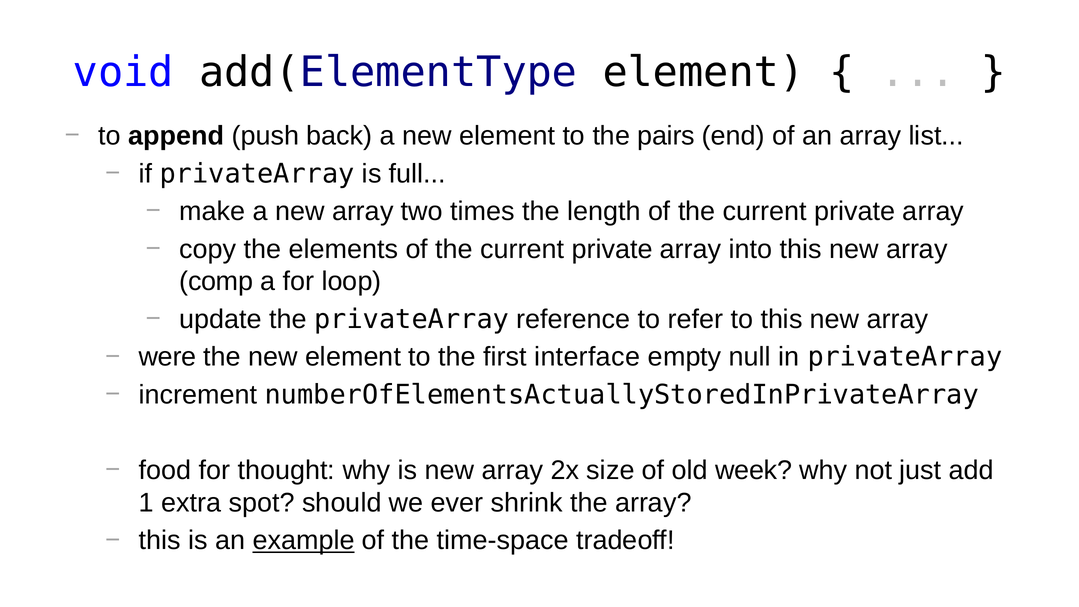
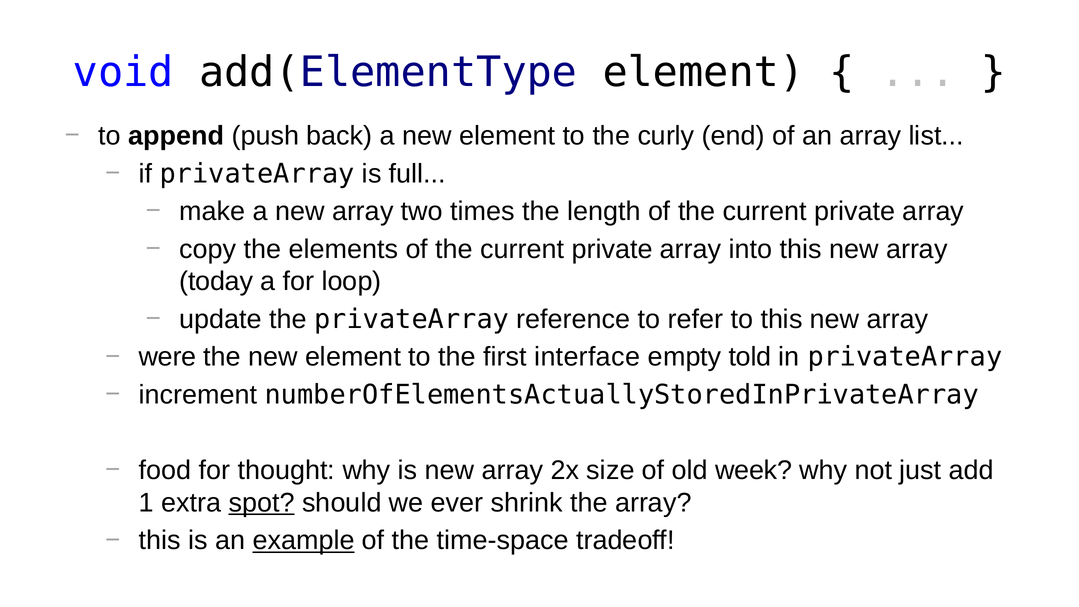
pairs: pairs -> curly (666, 136)
comp: comp -> today (216, 281)
null: null -> told (750, 357)
spot underline: none -> present (262, 503)
